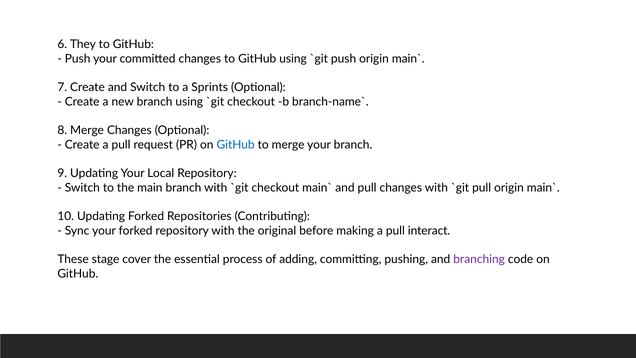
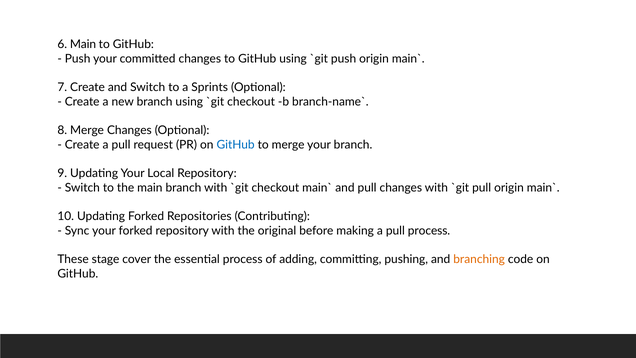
6 They: They -> Main (83, 44)
pull interact: interact -> process (429, 230)
branching colour: purple -> orange (479, 259)
